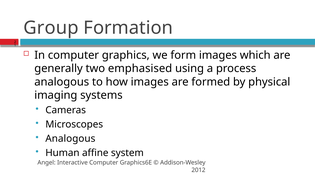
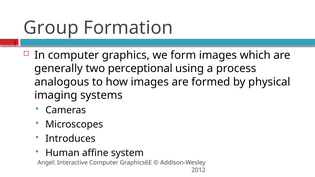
emphasised: emphasised -> perceptional (140, 69)
Analogous: Analogous -> Introduces (70, 139)
